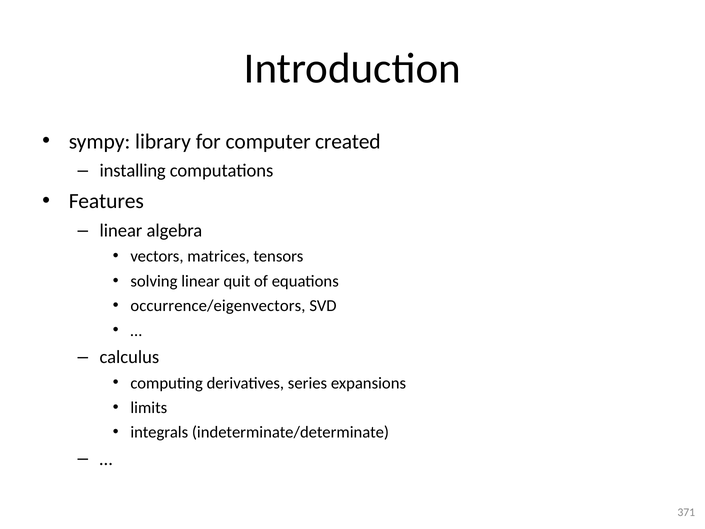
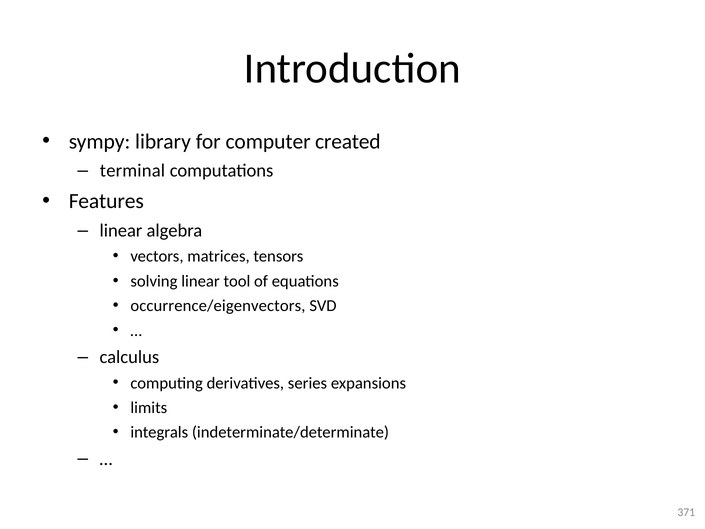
installing: installing -> terminal (132, 171)
quit: quit -> tool (237, 281)
